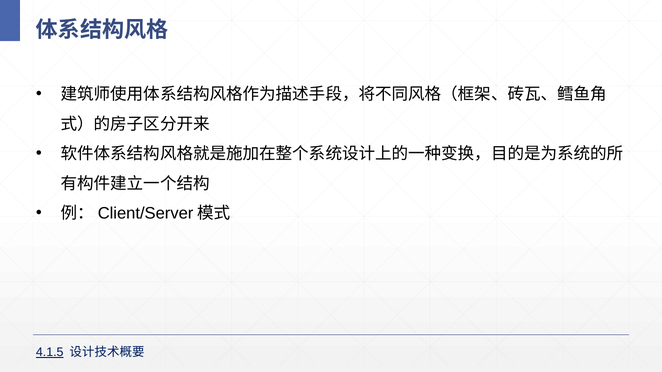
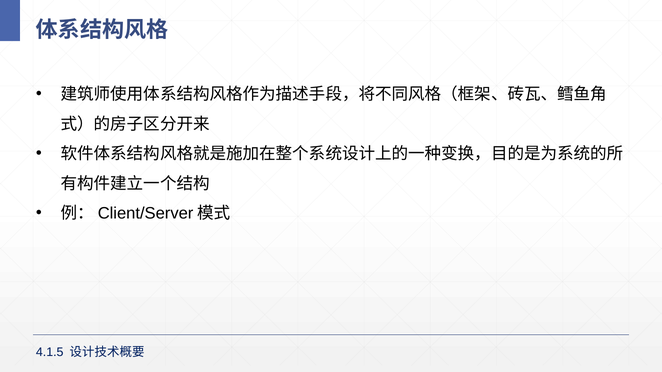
4.1.5 underline: present -> none (50, 352)
